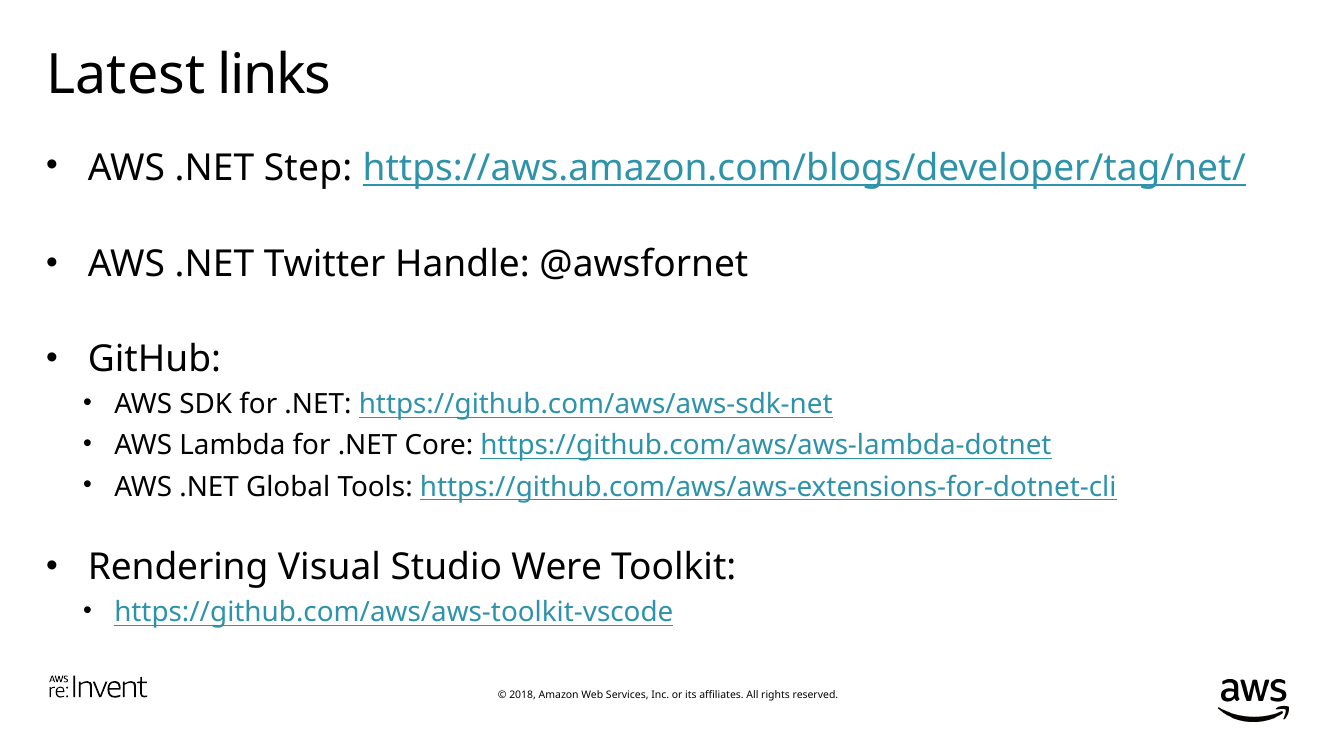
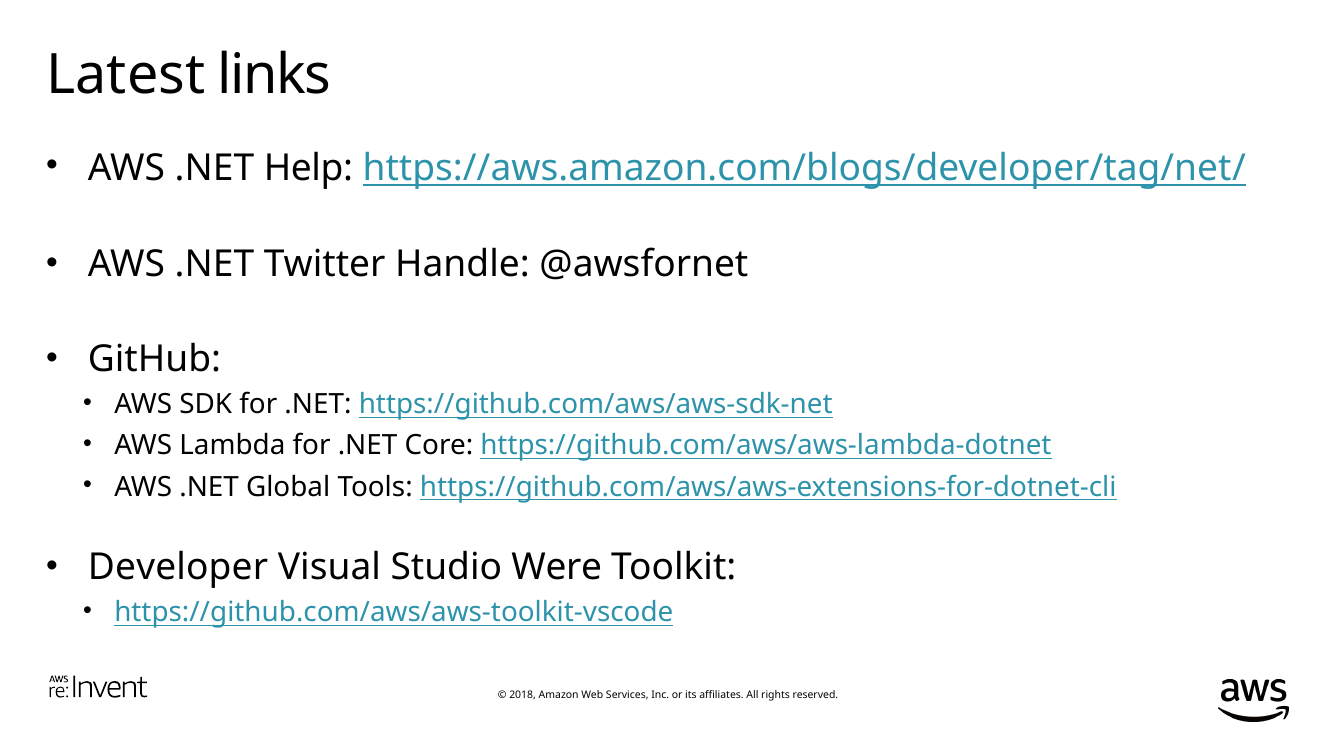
Step: Step -> Help (308, 168)
Rendering: Rendering -> Developer (178, 567)
